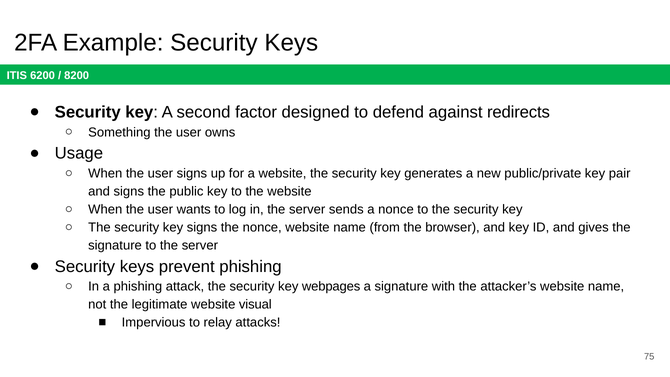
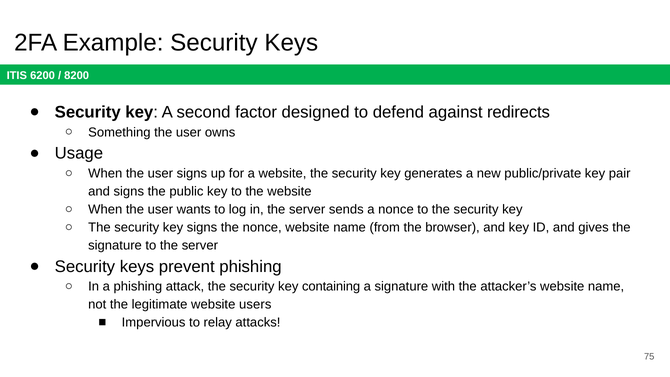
webpages: webpages -> containing (331, 287)
visual: visual -> users (255, 305)
